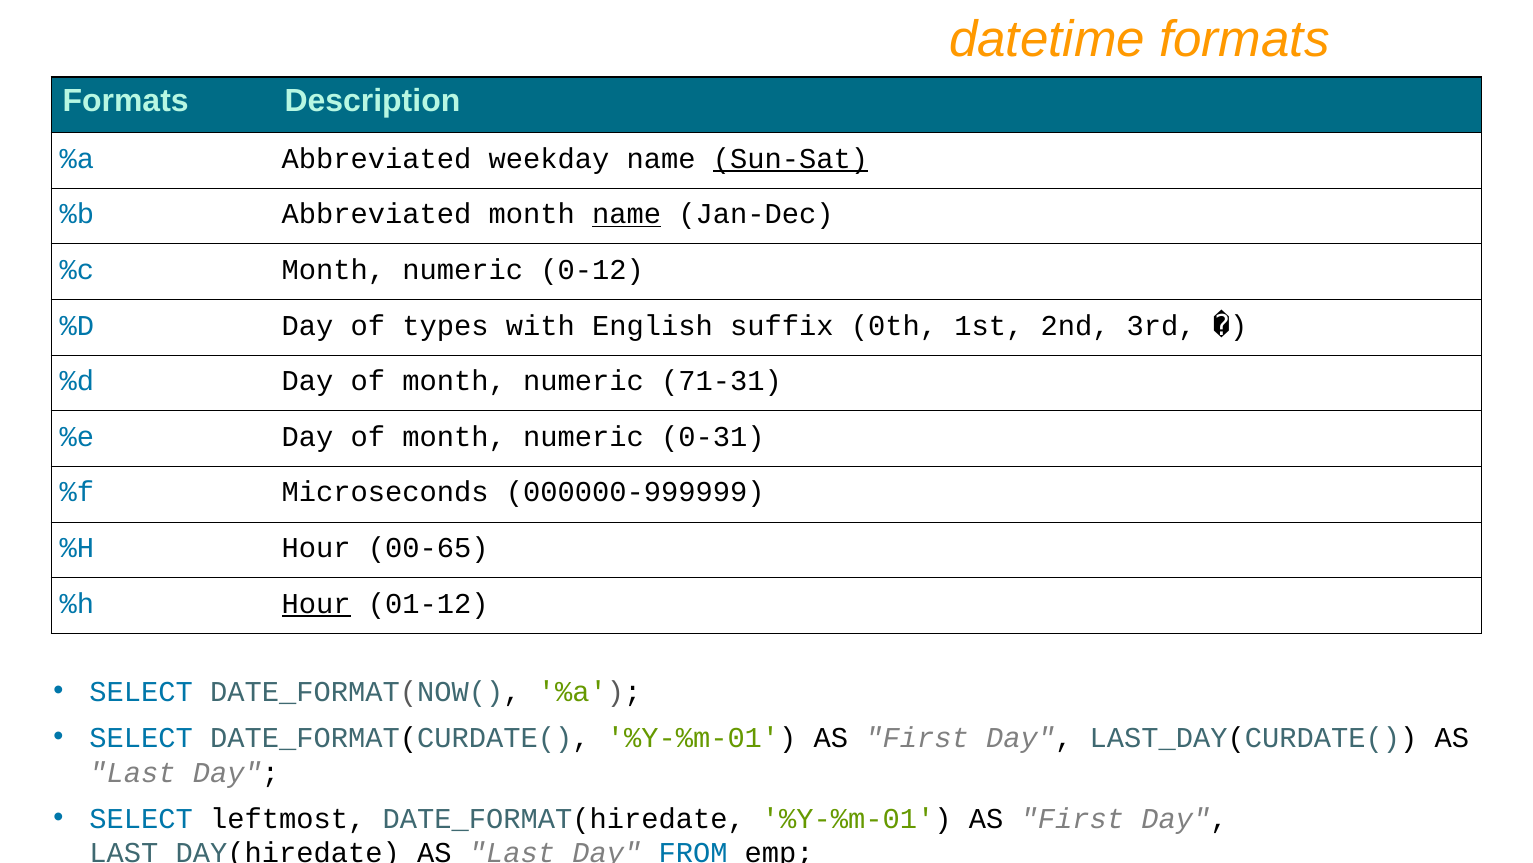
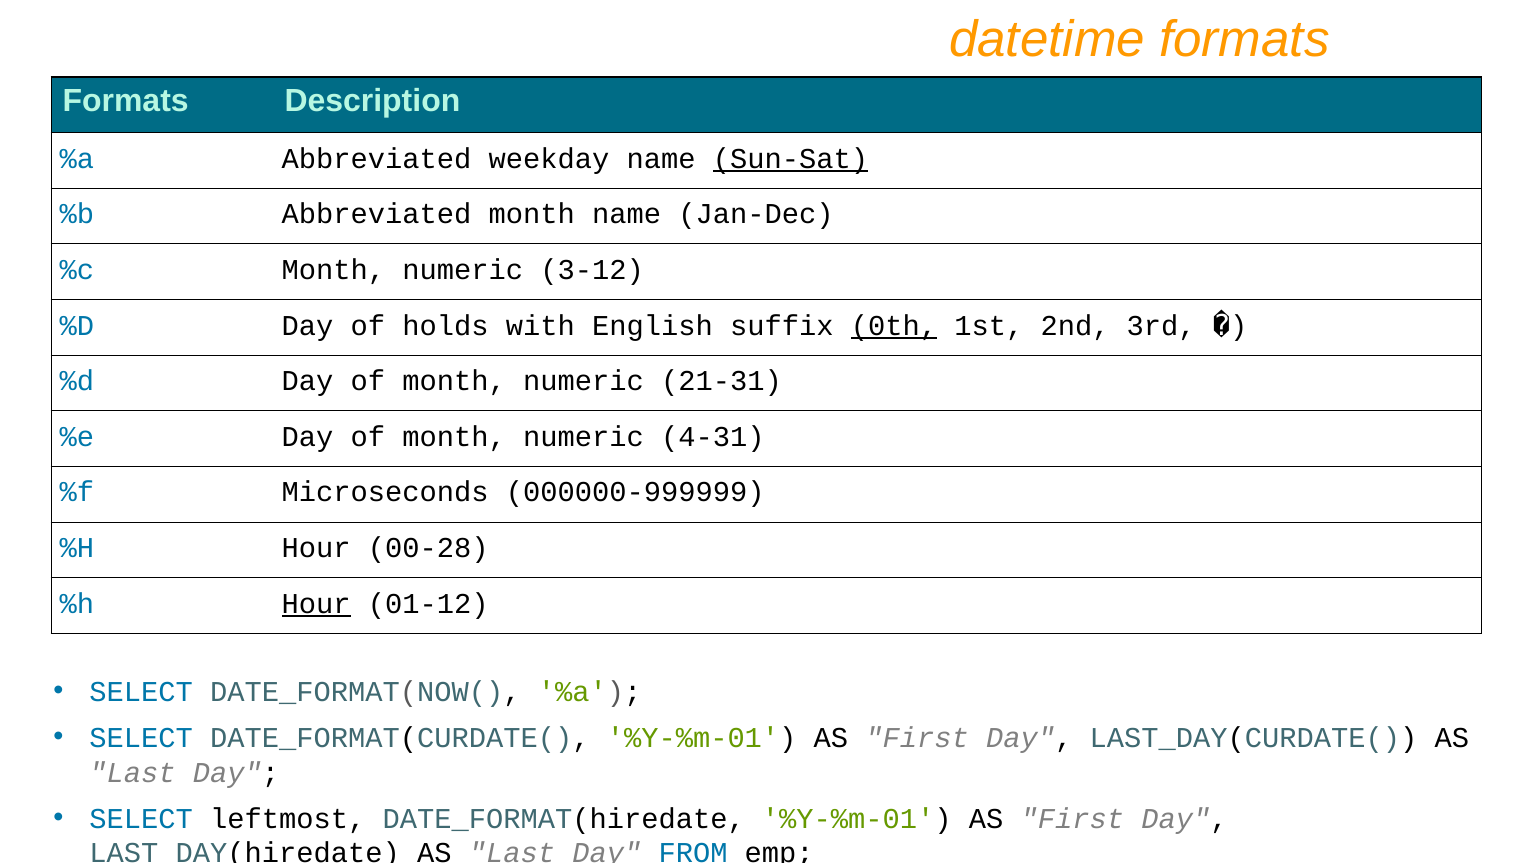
name underline: present -> none (627, 214)
0-12: 0-12 -> 3-12 (592, 270)
types: types -> holds (446, 325)
0th underline: none -> present (894, 325)
71-31: 71-31 -> 21-31 (721, 381)
0-31: 0-31 -> 4-31 (713, 436)
00-65: 00-65 -> 00-28 (428, 548)
